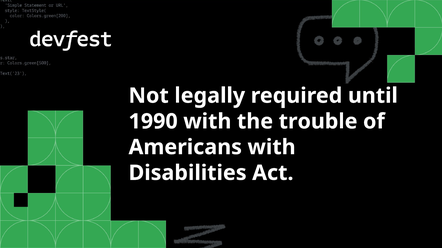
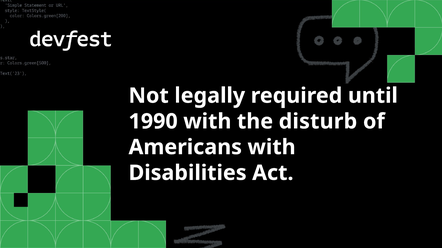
trouble: trouble -> disturb (318, 122)
